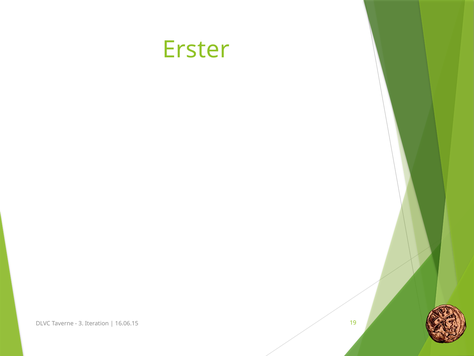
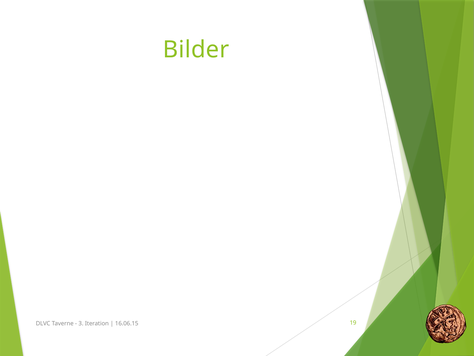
Erster: Erster -> Bilder (196, 50)
